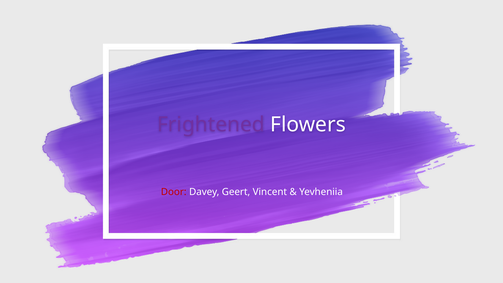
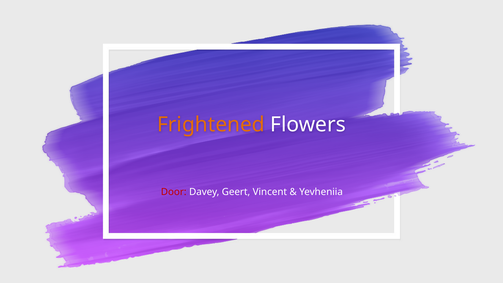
Frightened colour: purple -> orange (211, 125)
